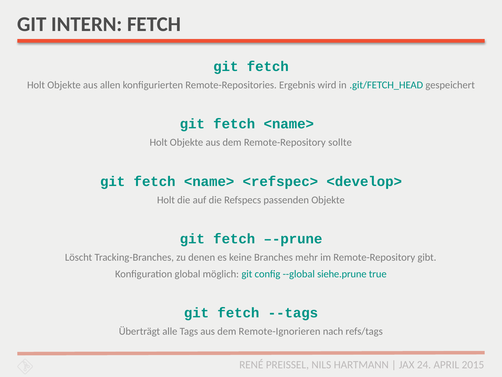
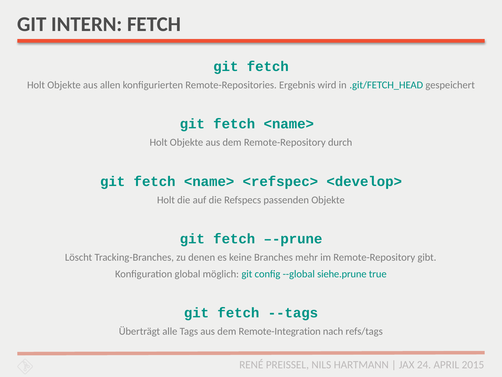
sollte: sollte -> durch (340, 142)
Remote-Ignorieren: Remote-Ignorieren -> Remote-Integration (280, 331)
